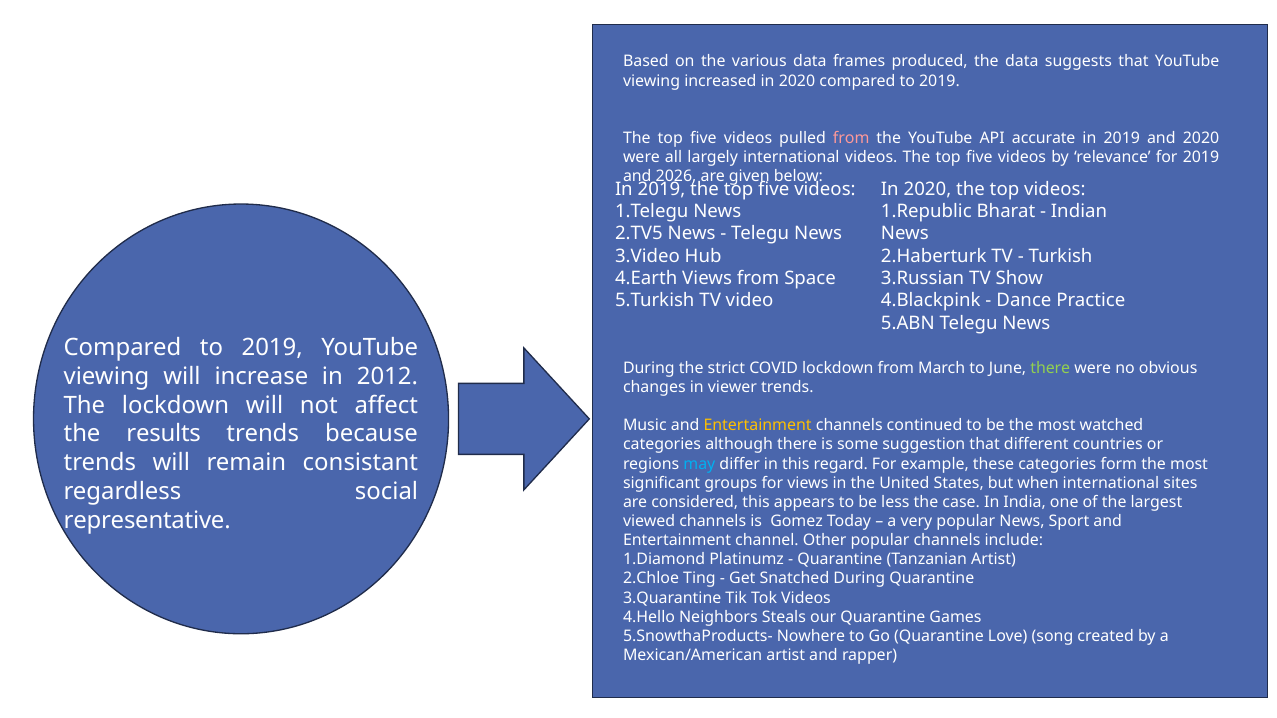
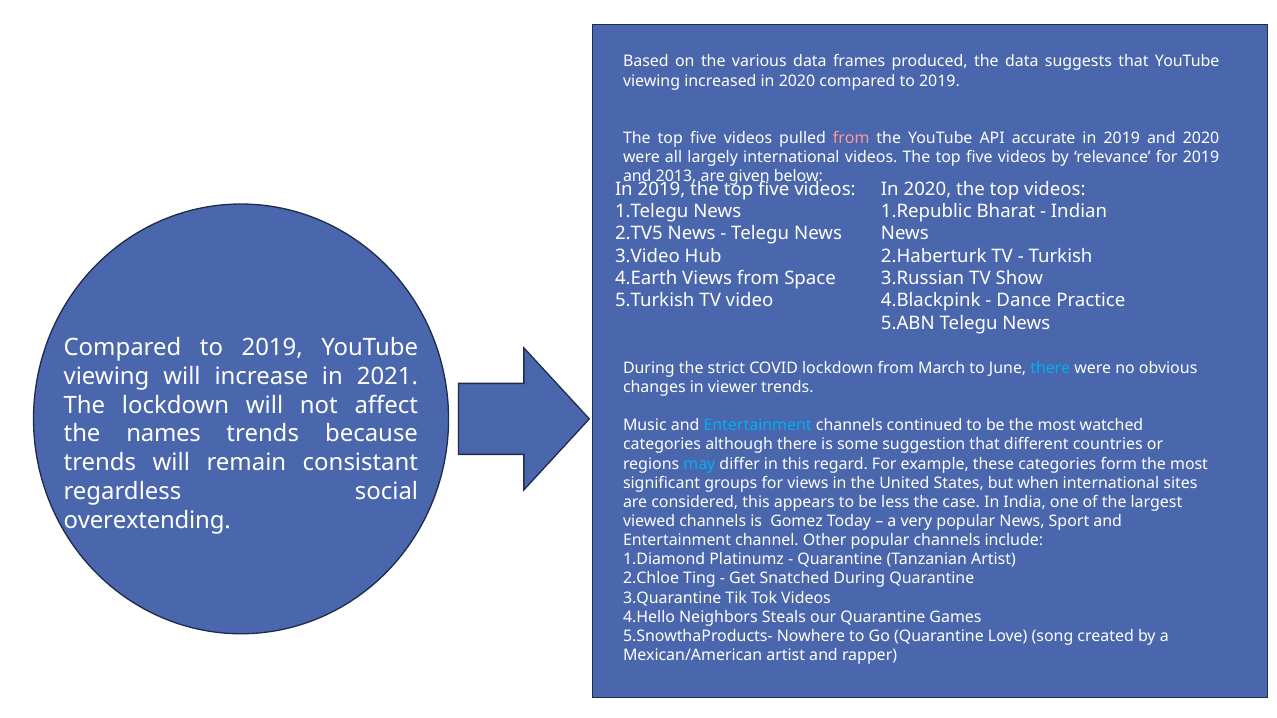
2026: 2026 -> 2013 (676, 177)
there colour: light green -> light blue (1050, 368)
2012: 2012 -> 2021 (387, 377)
Entertainment colour: yellow -> light blue (758, 426)
results: results -> names (164, 434)
representative: representative -> overextending (147, 520)
